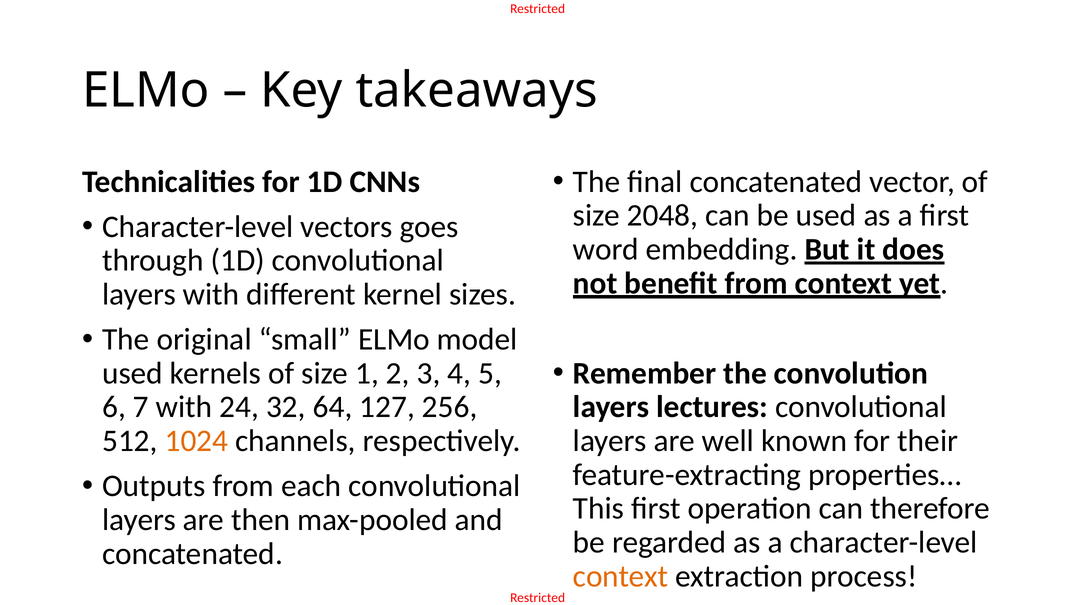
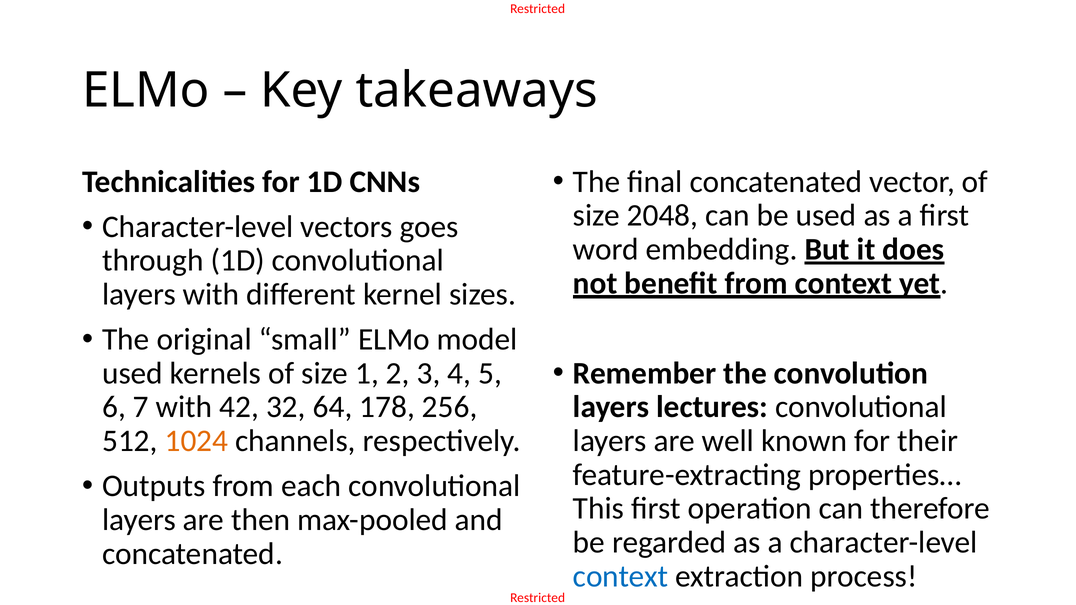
24: 24 -> 42 (239, 407)
127: 127 -> 178 (387, 407)
context colour: orange -> blue (621, 576)
